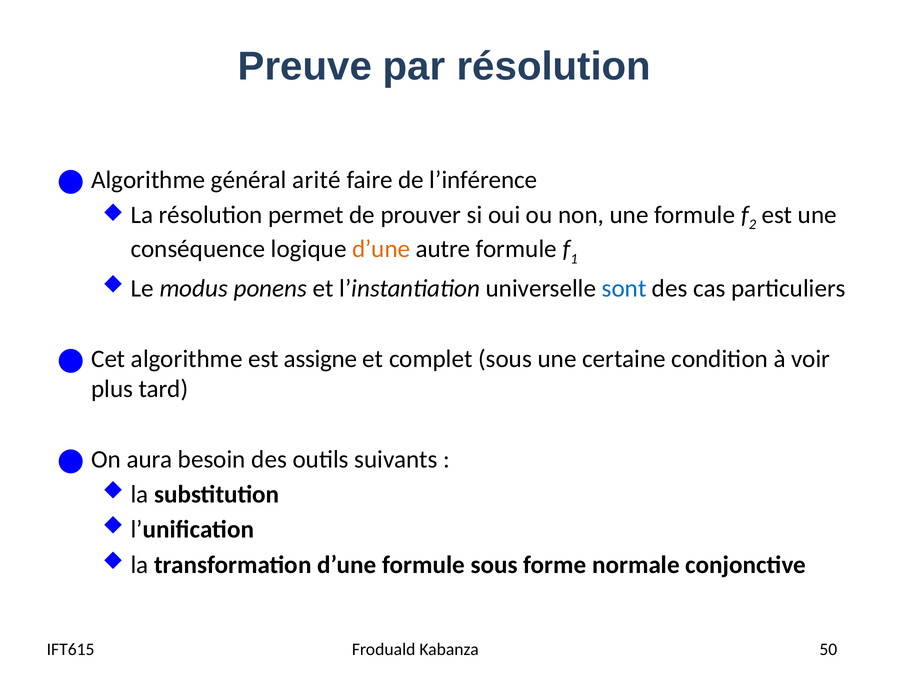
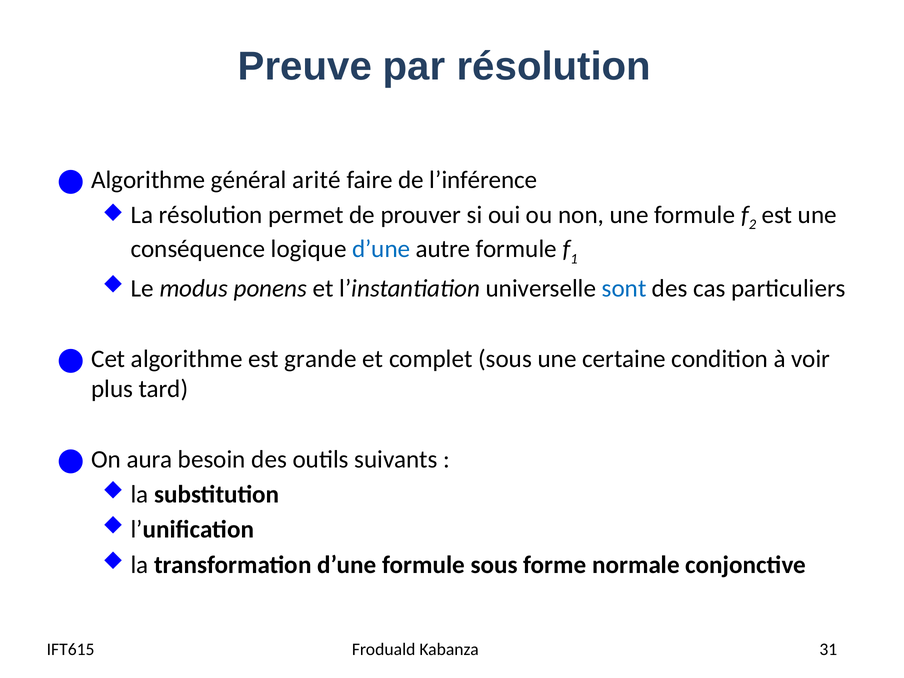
d’une colour: orange -> blue (381, 249)
assigne: assigne -> grande (320, 359)
50: 50 -> 31 (828, 649)
